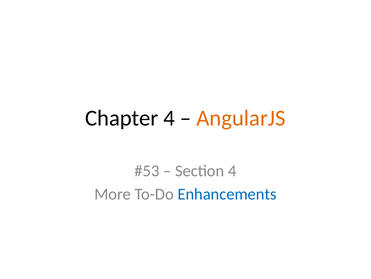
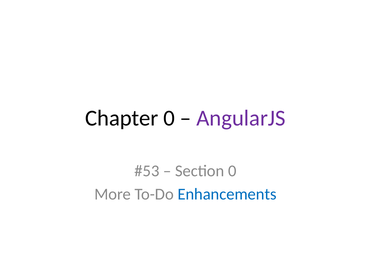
Chapter 4: 4 -> 0 (169, 118)
AngularJS colour: orange -> purple (241, 118)
Section 4: 4 -> 0 (232, 171)
